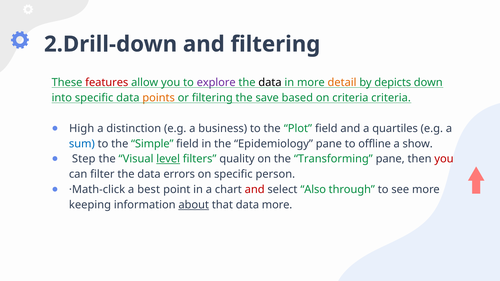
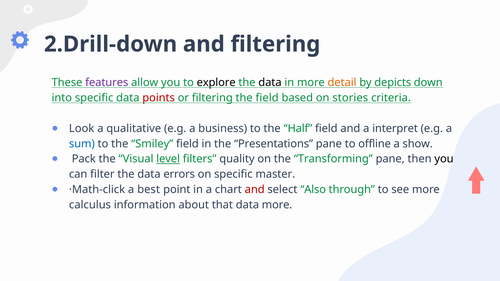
features colour: red -> purple (107, 83)
explore colour: purple -> black (216, 83)
points colour: orange -> red (159, 98)
the save: save -> field (267, 98)
on criteria: criteria -> stories (350, 98)
High: High -> Look (82, 129)
distinction: distinction -> qualitative (134, 129)
Plot: Plot -> Half (298, 129)
quartiles: quartiles -> interpret (395, 129)
Simple: Simple -> Smiley (152, 144)
Epidemiology: Epidemiology -> Presentations (274, 144)
Step: Step -> Pack (84, 159)
you colour: red -> black (444, 159)
person: person -> master (275, 174)
keeping: keeping -> calculus (90, 205)
about underline: present -> none (194, 205)
